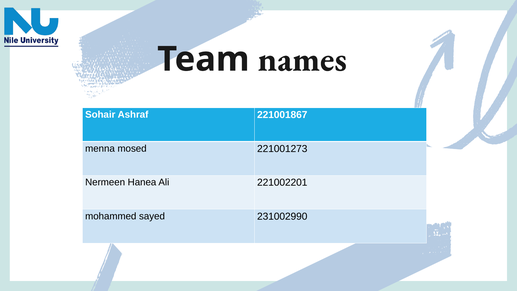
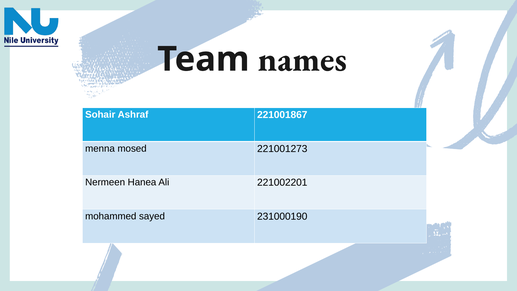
231002990: 231002990 -> 231000190 (282, 216)
